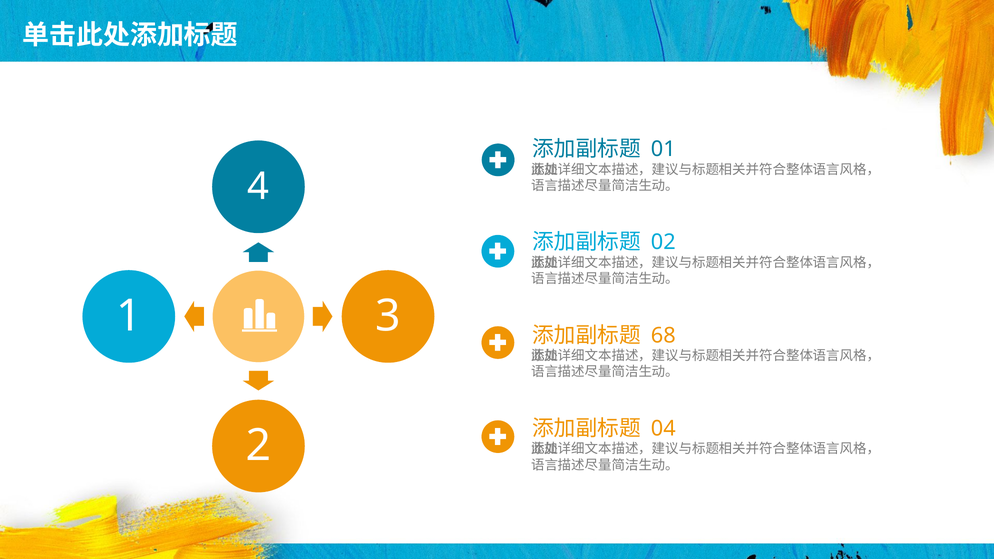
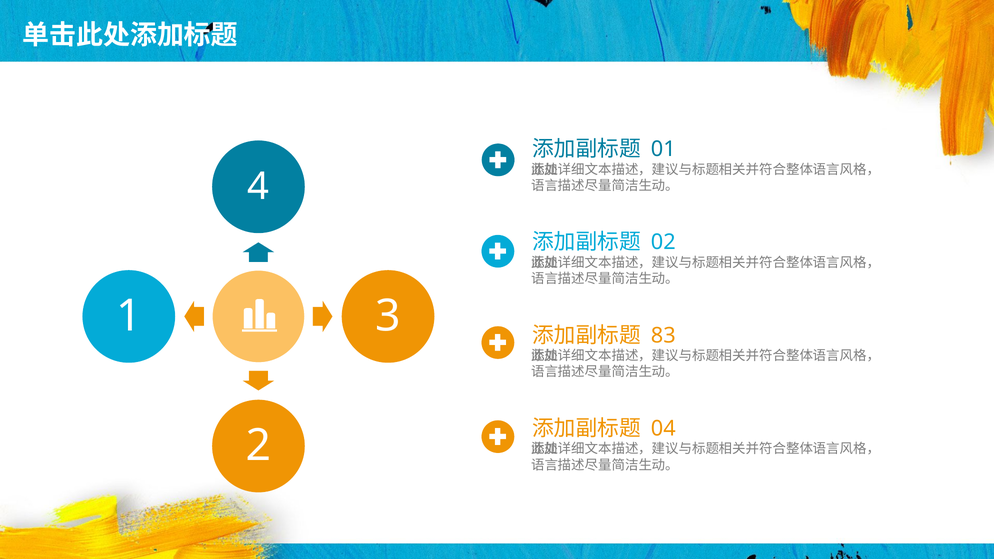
68: 68 -> 83 (663, 336)
